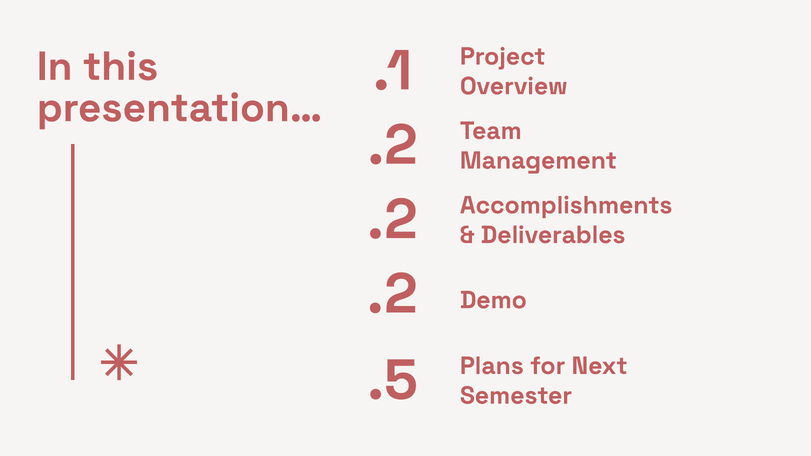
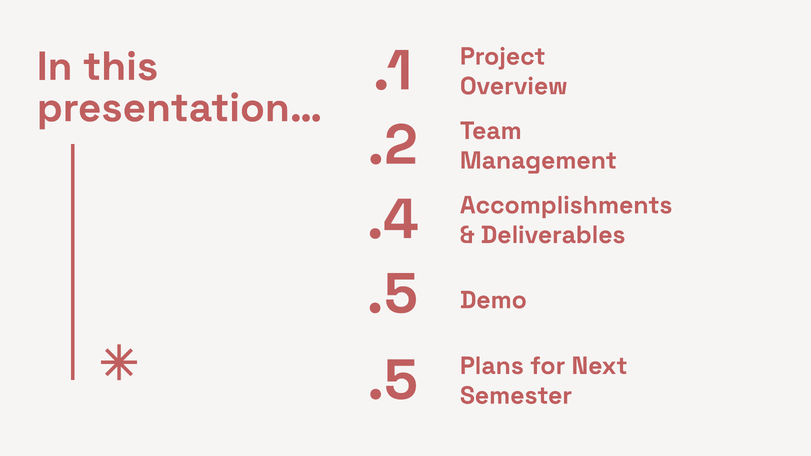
.2: .2 -> .4 (393, 220)
.2: .2 -> .5 (392, 294)
